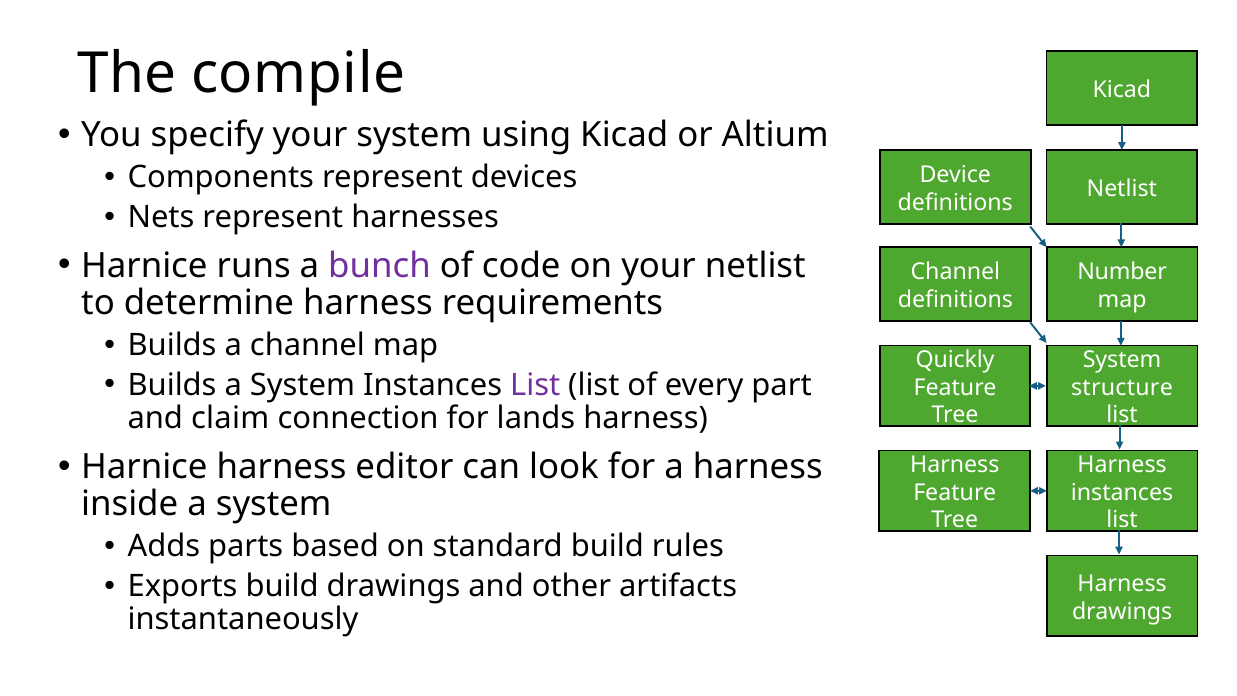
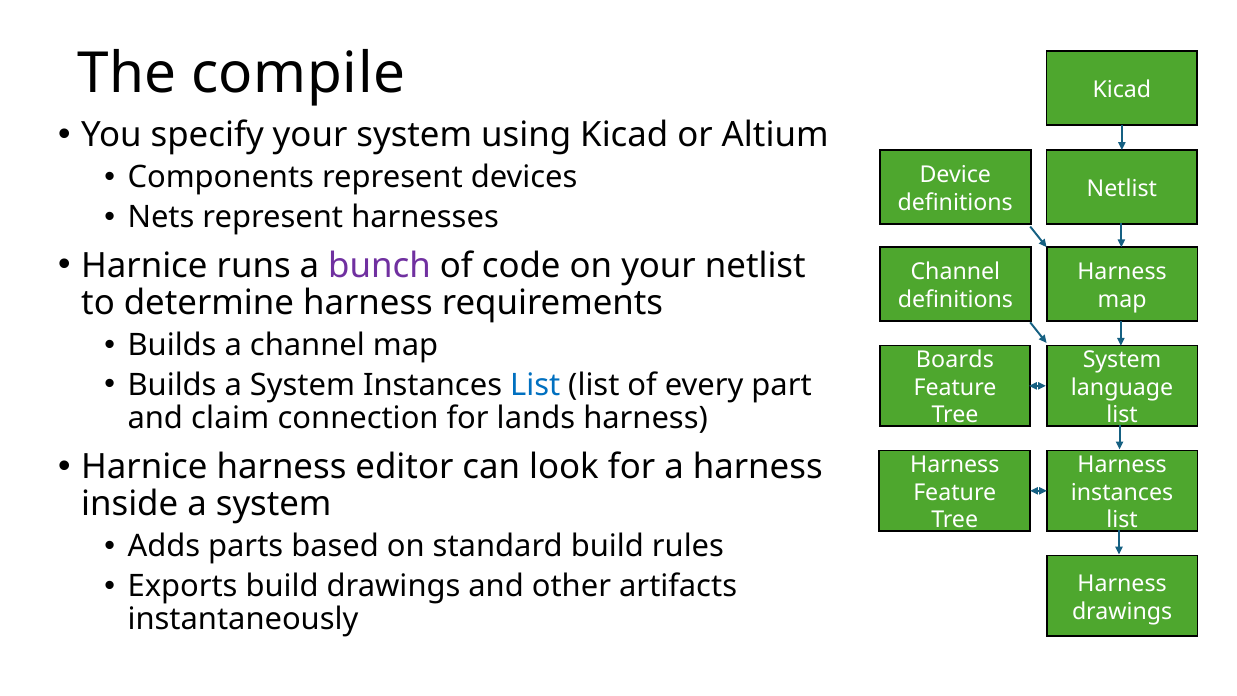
Number: Number -> Harness (1122, 272)
Quickly: Quickly -> Boards (955, 359)
List colour: purple -> blue (535, 385)
structure: structure -> language (1122, 387)
